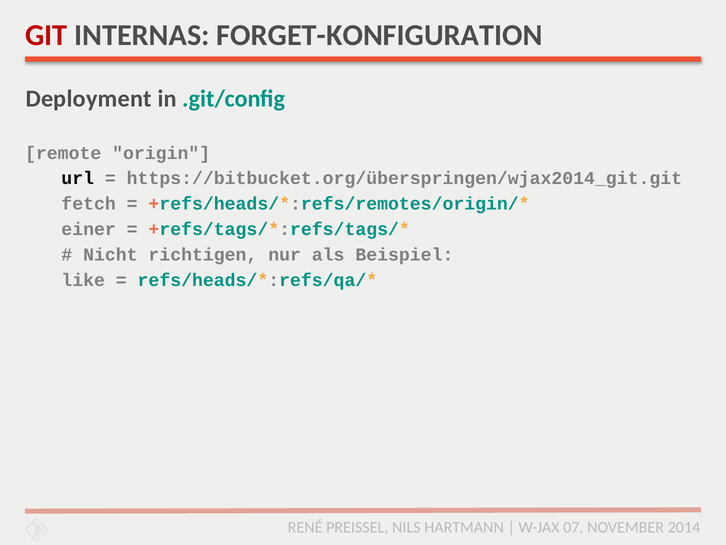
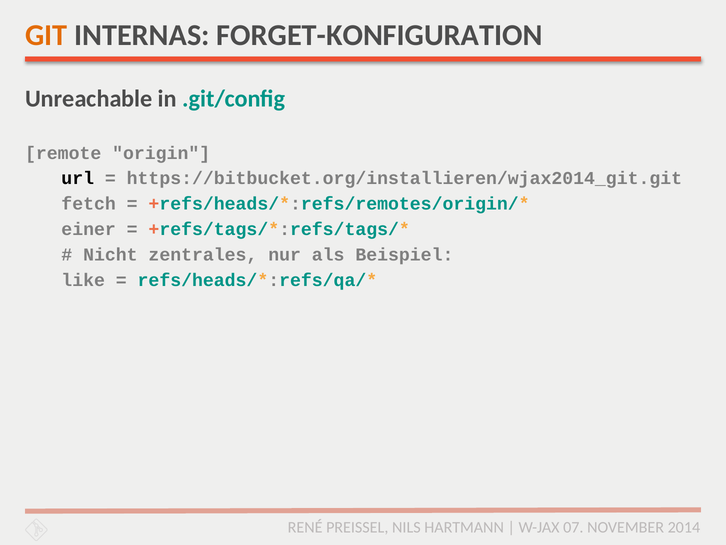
GIT colour: red -> orange (46, 35)
Deployment: Deployment -> Unreachable (89, 99)
https://bitbucket.org/überspringen/wjax2014_git.git: https://bitbucket.org/überspringen/wjax2014_git.git -> https://bitbucket.org/installieren/wjax2014_git.git (404, 178)
richtigen: richtigen -> zentrales (203, 255)
